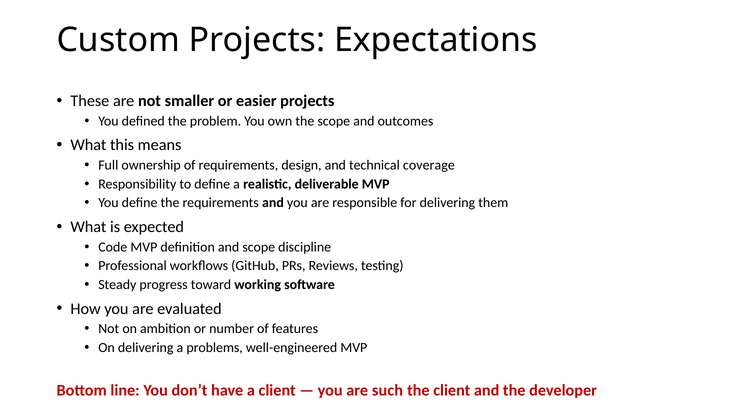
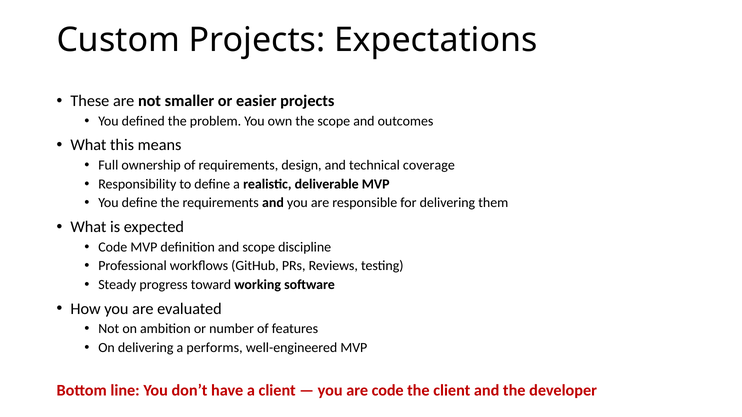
problems: problems -> performs (215, 348)
are such: such -> code (388, 391)
